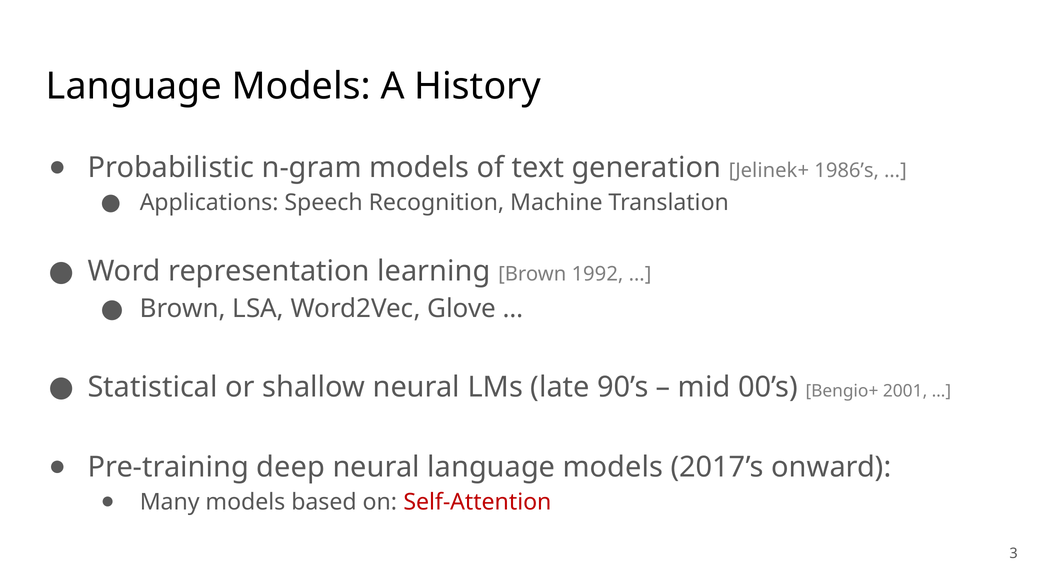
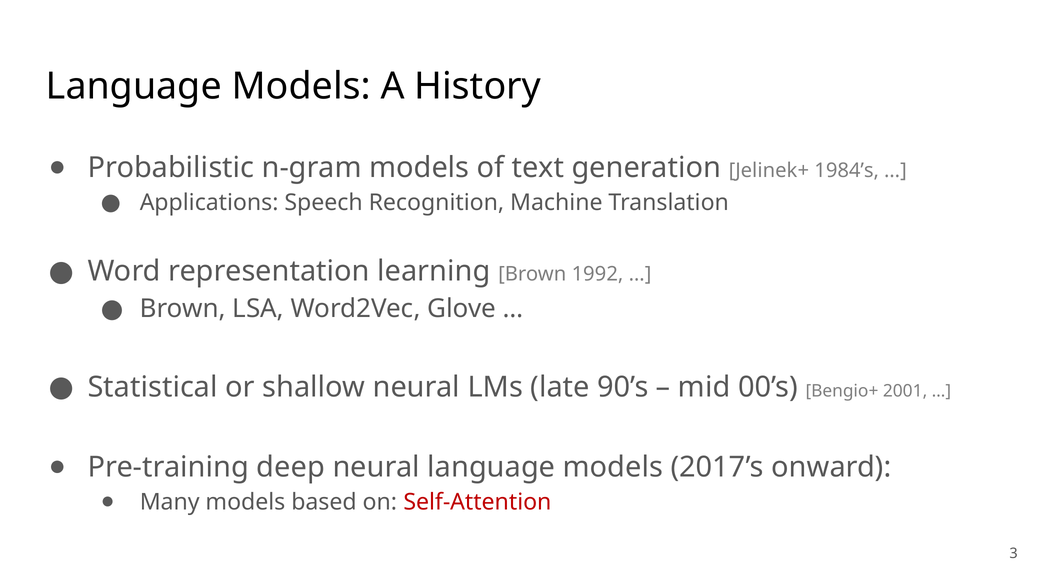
1986’s: 1986’s -> 1984’s (847, 171)
